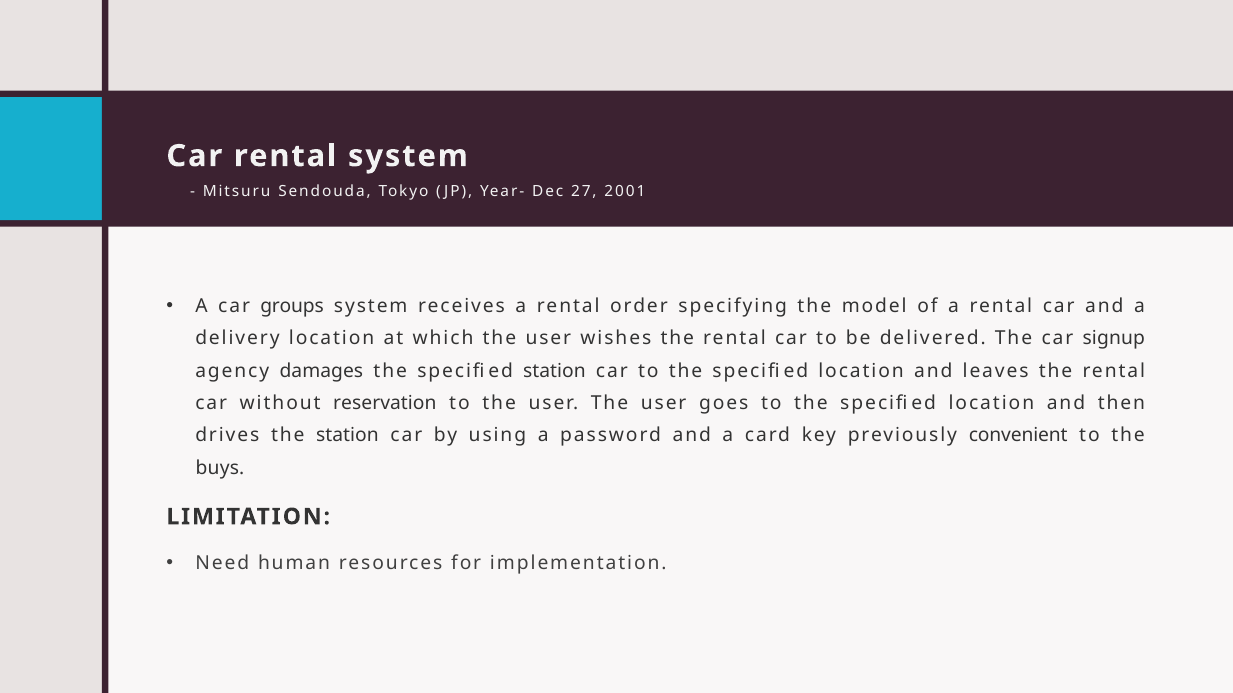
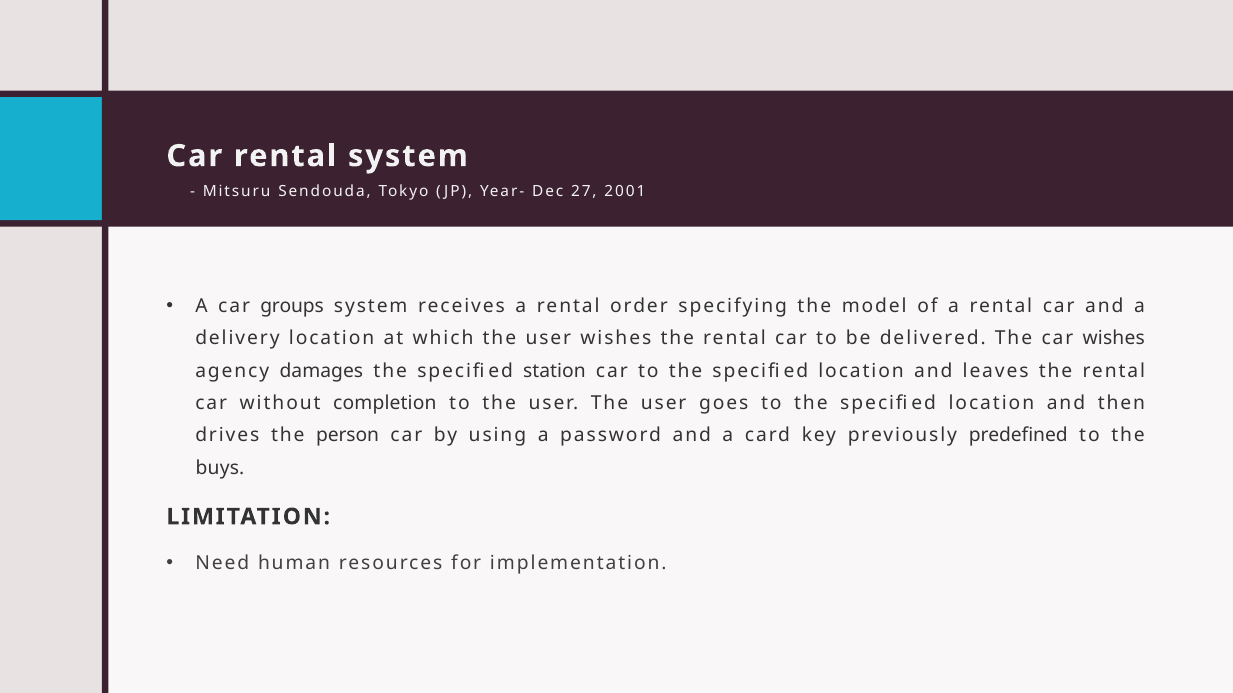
car signup: signup -> wishes (1114, 339)
reservation: reservation -> completion (385, 404)
the station: station -> person (348, 436)
convenient: convenient -> predefined (1018, 436)
